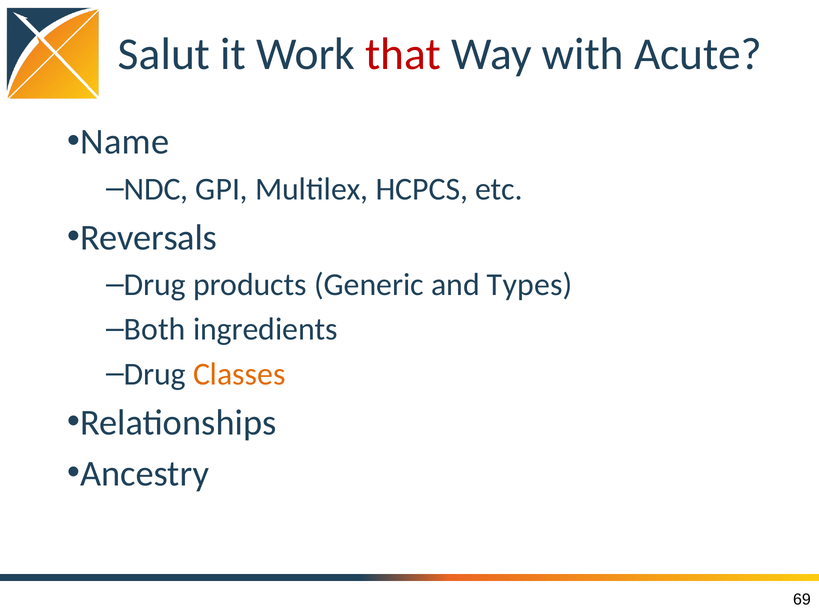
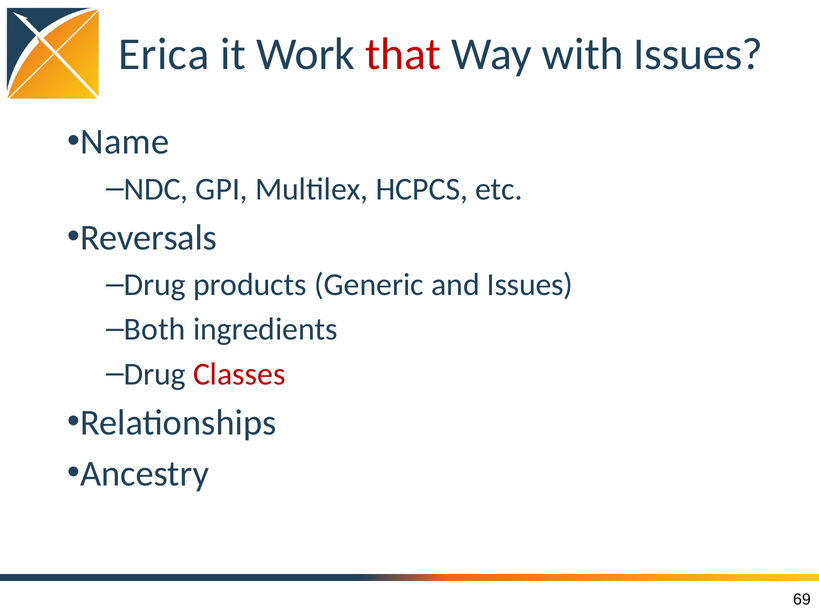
Salut: Salut -> Erica (164, 54)
with Acute: Acute -> Issues (698, 54)
and Types: Types -> Issues (530, 284)
Classes colour: orange -> red (239, 374)
